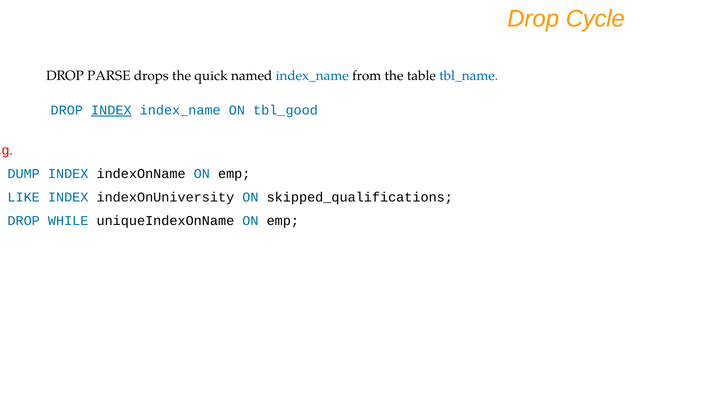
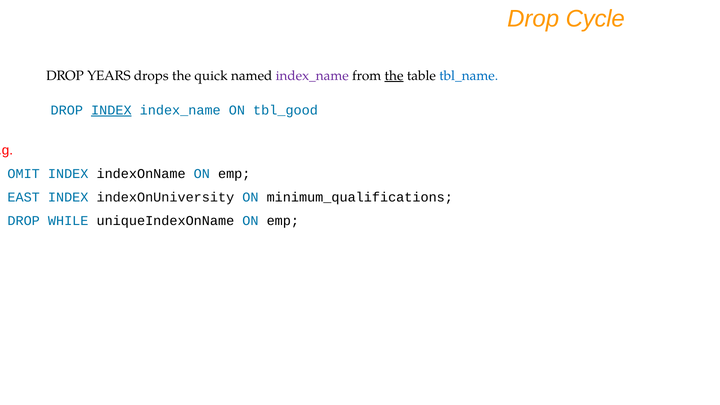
PARSE: PARSE -> YEARS (109, 76)
index_name colour: blue -> purple (312, 76)
the underline: none -> present (394, 76)
DUMP: DUMP -> OMIT (24, 174)
LIKE: LIKE -> EAST (24, 197)
skipped_qualifications: skipped_qualifications -> minimum_qualifications (360, 197)
